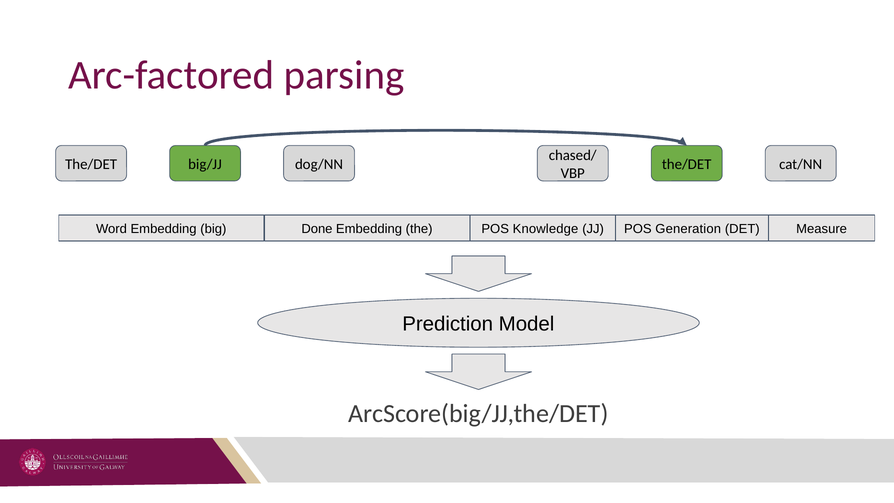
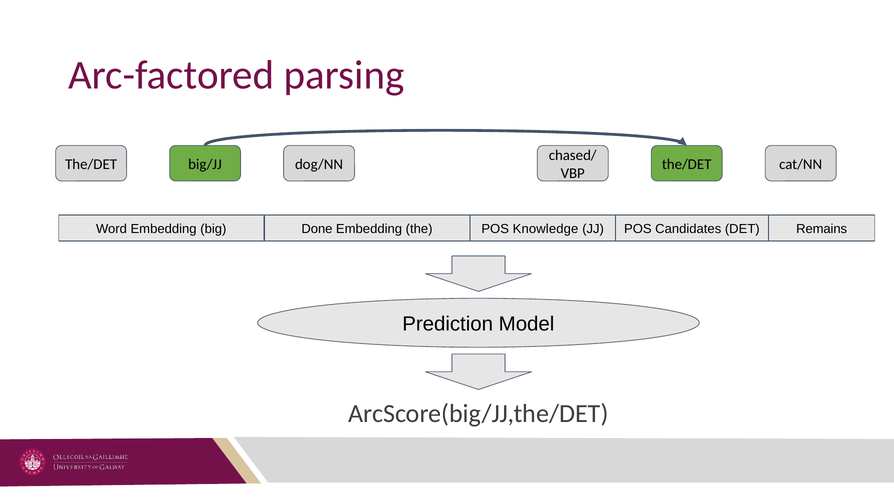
Generation: Generation -> Candidates (688, 229)
Measure: Measure -> Remains (822, 229)
